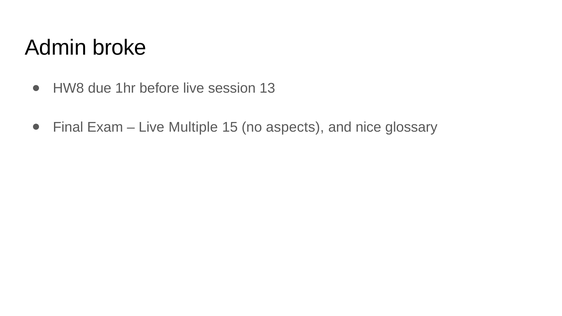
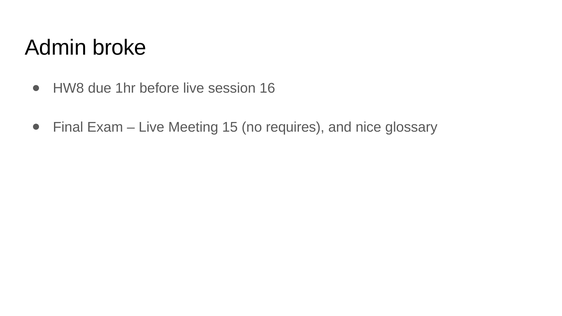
13: 13 -> 16 (267, 88)
Multiple: Multiple -> Meeting (193, 127)
aspects: aspects -> requires (295, 127)
